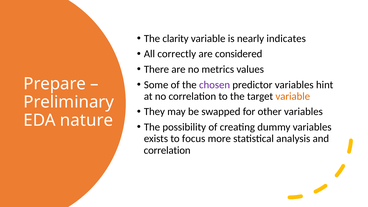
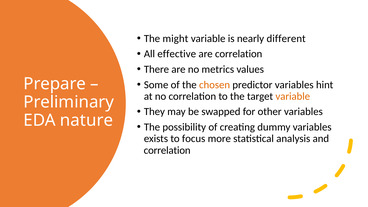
clarity: clarity -> might (175, 38)
indicates: indicates -> different (286, 38)
correctly: correctly -> effective (177, 54)
are considered: considered -> correlation (239, 54)
chosen colour: purple -> orange (215, 85)
